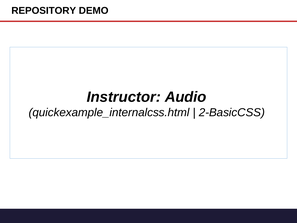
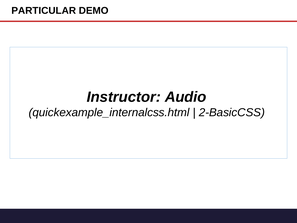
REPOSITORY: REPOSITORY -> PARTICULAR (44, 11)
